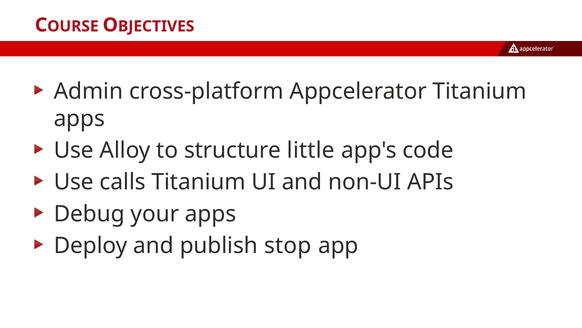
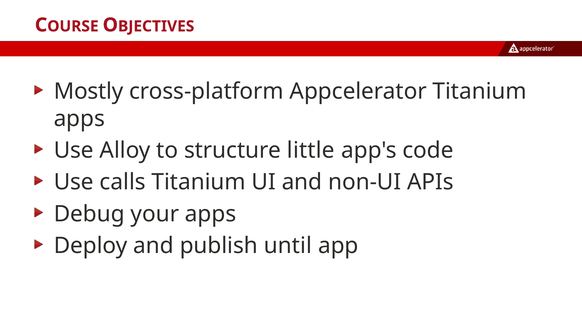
Admin: Admin -> Mostly (89, 91)
stop: stop -> until (288, 245)
